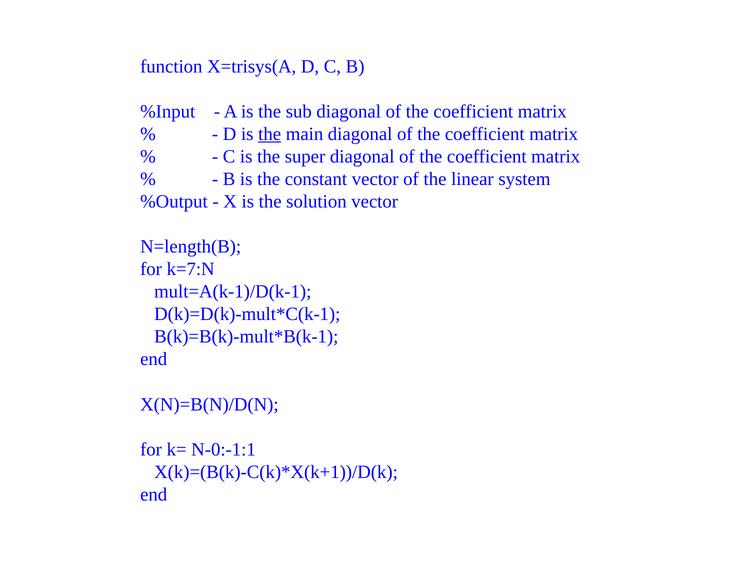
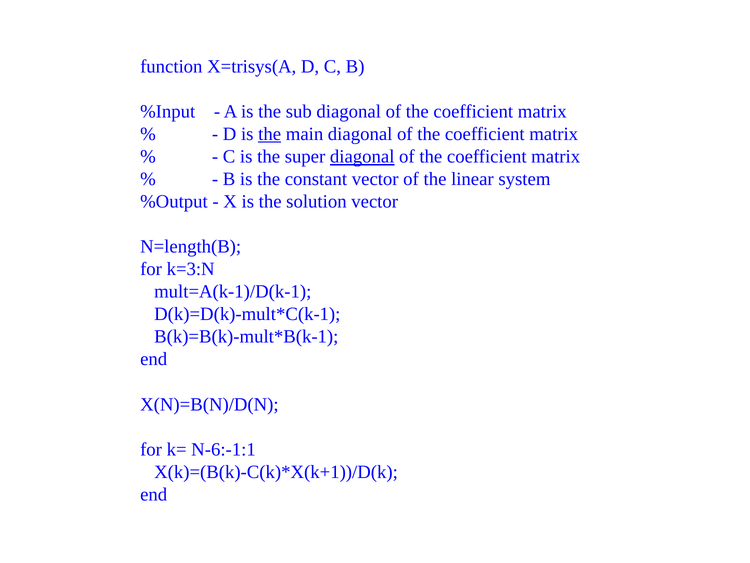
diagonal underline: none -> present (362, 156)
k=7:N: k=7:N -> k=3:N (191, 269)
N-0:-1:1: N-0:-1:1 -> N-6:-1:1 (224, 449)
